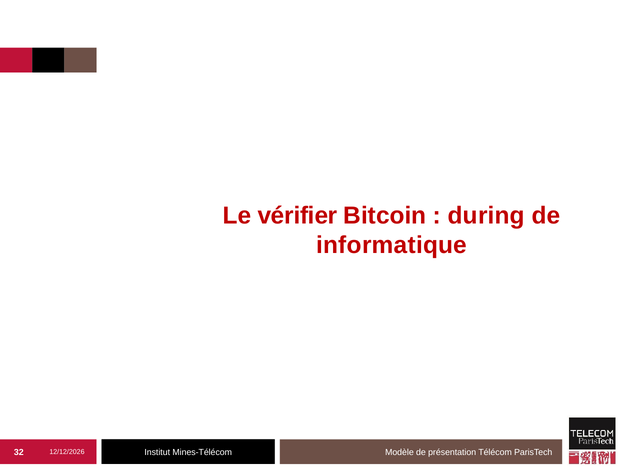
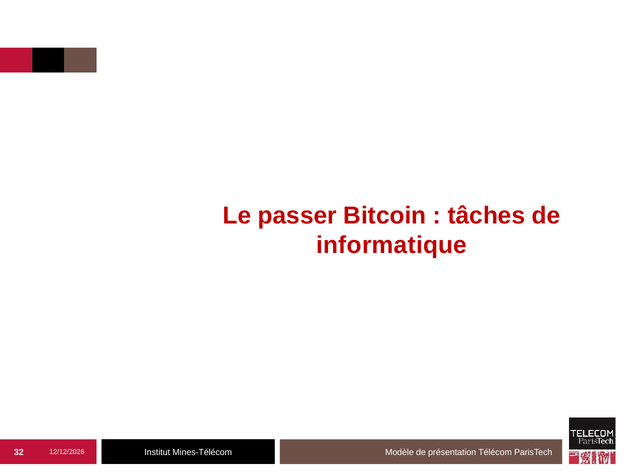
vérifier: vérifier -> passer (297, 216)
during: during -> tâches (486, 216)
